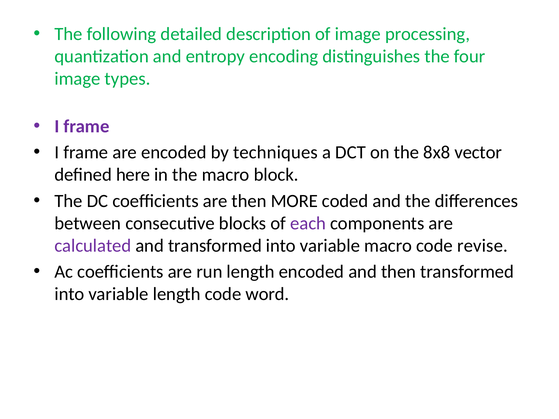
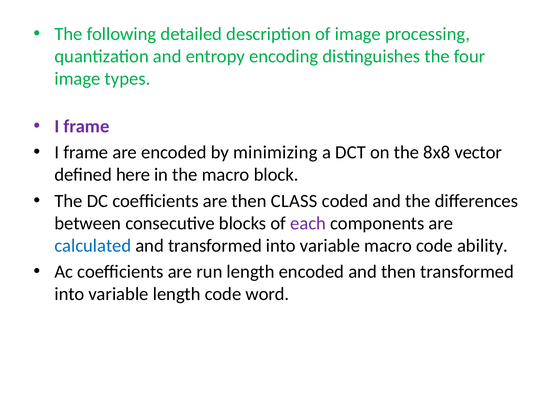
techniques: techniques -> minimizing (275, 153)
MORE: MORE -> CLASS (294, 201)
calculated colour: purple -> blue (93, 246)
revise: revise -> ability (483, 246)
